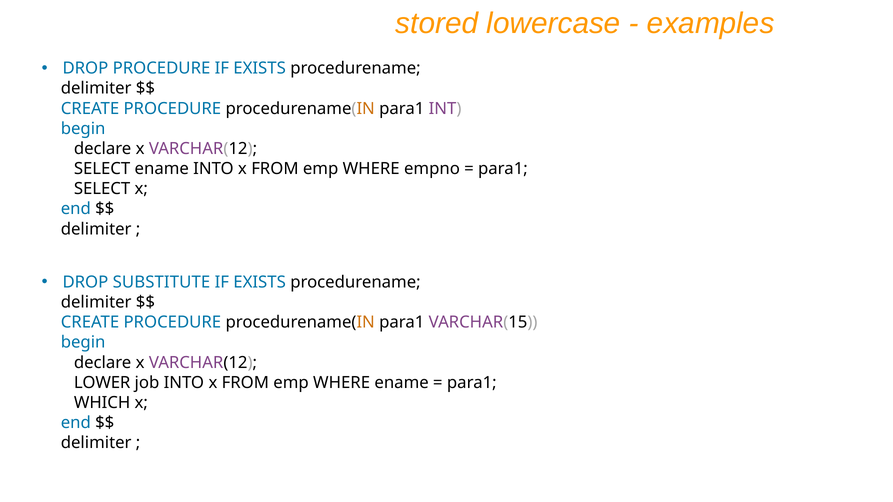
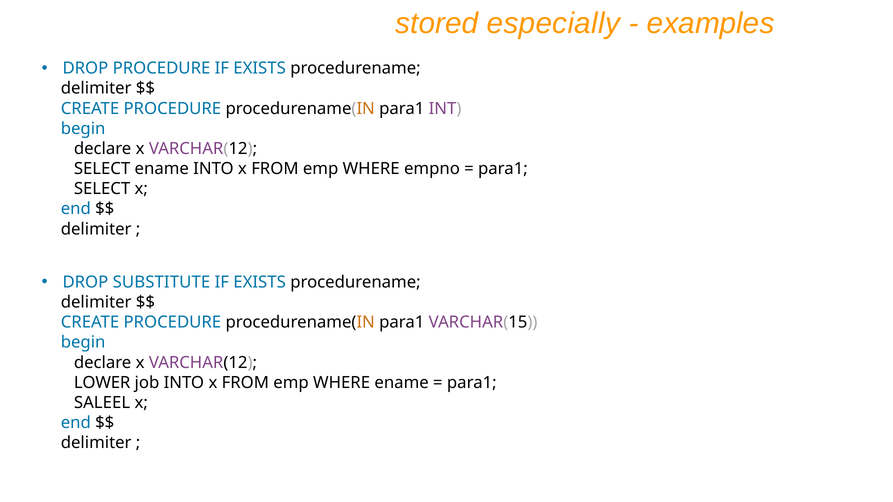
lowercase: lowercase -> especially (553, 23)
WHICH: WHICH -> SALEEL (102, 403)
